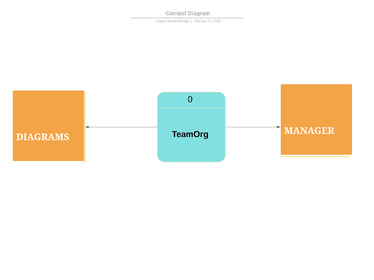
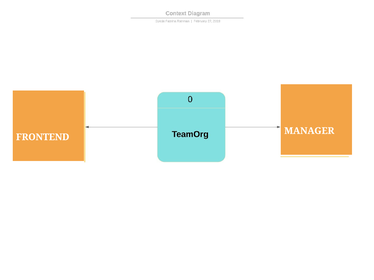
DIAGRAMS: DIAGRAMS -> FRONTEND (43, 137)
